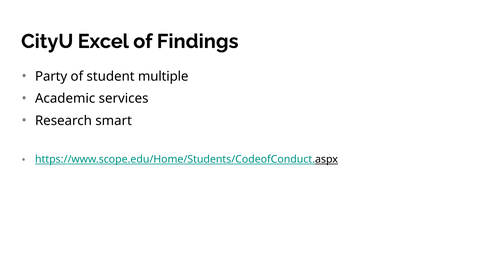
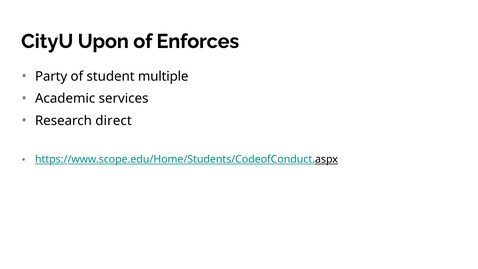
Excel: Excel -> Upon (103, 41)
Findings: Findings -> Enforces (198, 41)
smart: smart -> direct (114, 121)
